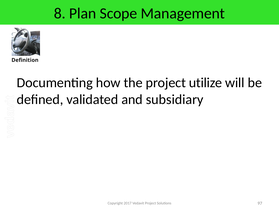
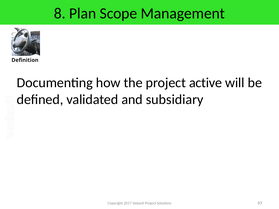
utilize: utilize -> active (206, 83)
